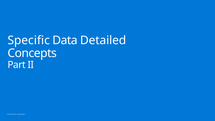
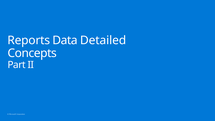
Specific: Specific -> Reports (29, 40)
